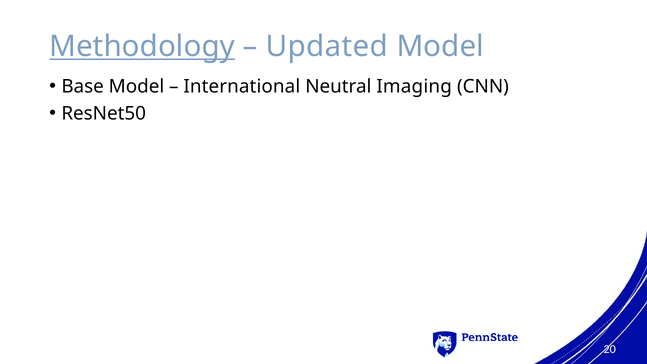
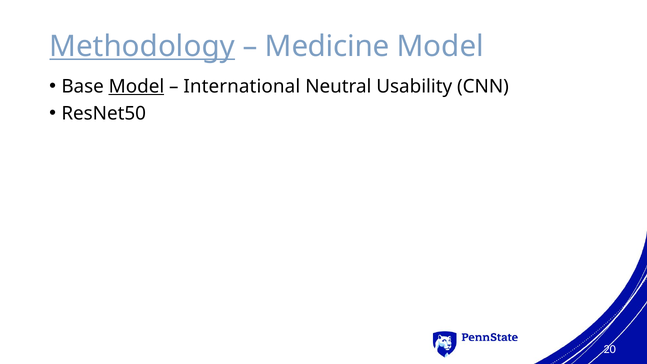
Updated: Updated -> Medicine (327, 46)
Model underline: none -> present (136, 86)
Imaging: Imaging -> Usability (414, 86)
